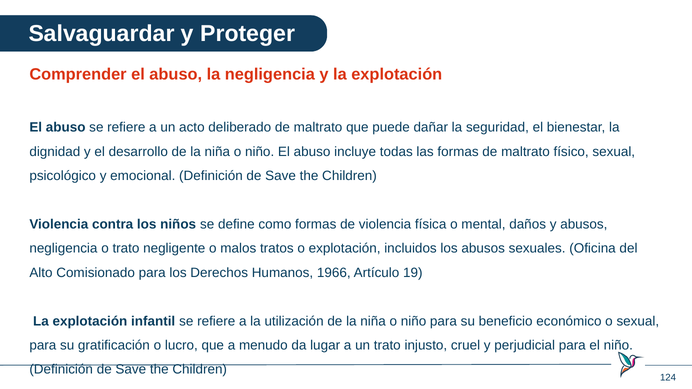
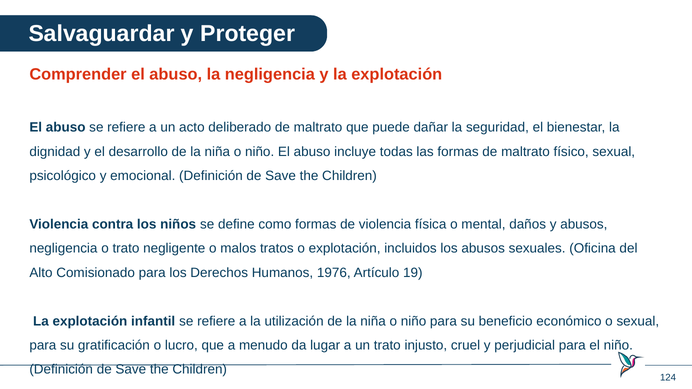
1966: 1966 -> 1976 (334, 273)
